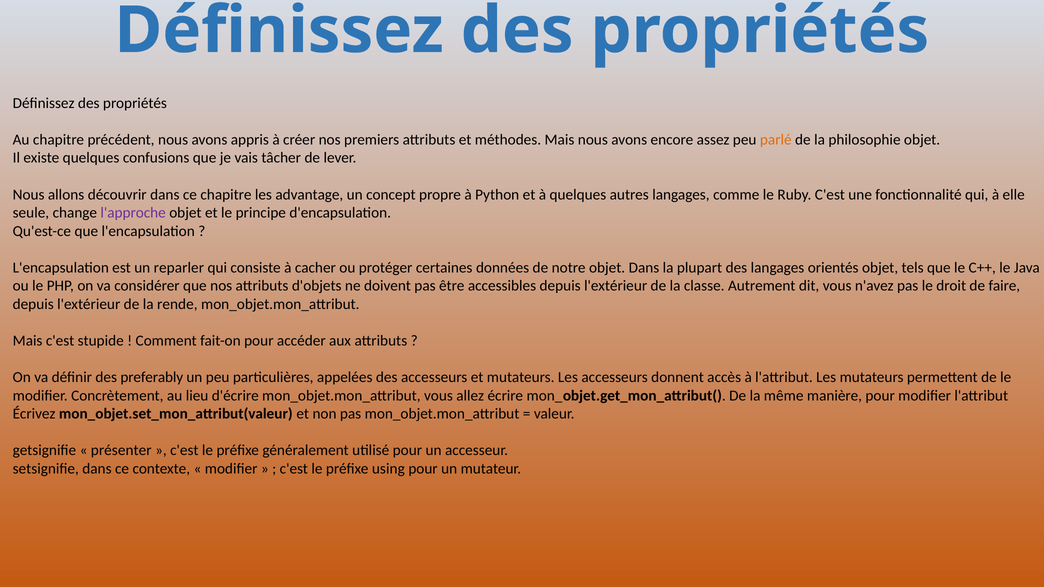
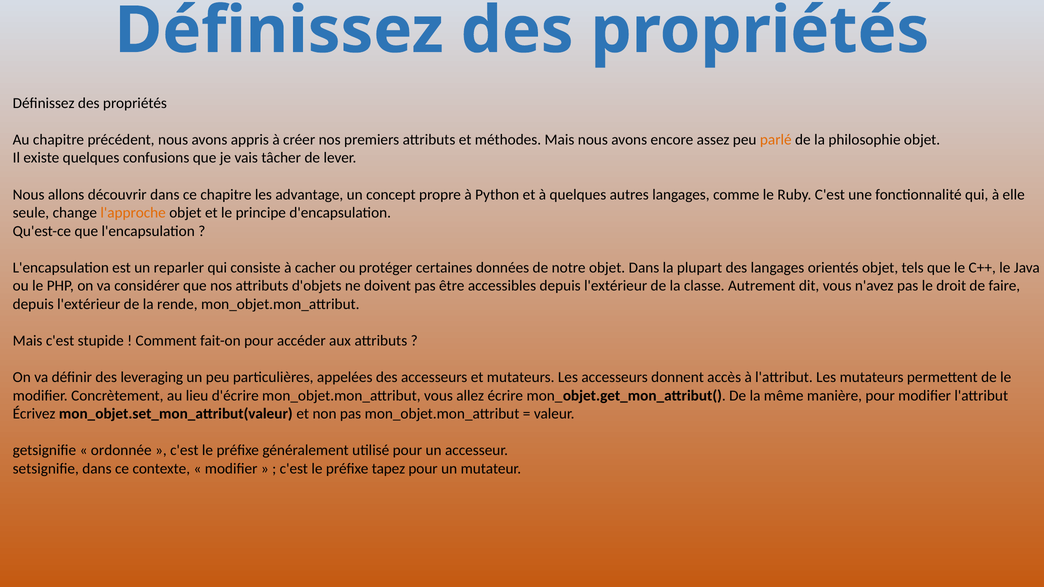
l'approche colour: purple -> orange (133, 213)
preferably: preferably -> leveraging (152, 377)
présenter: présenter -> ordonnée (121, 450)
using: using -> tapez (388, 469)
